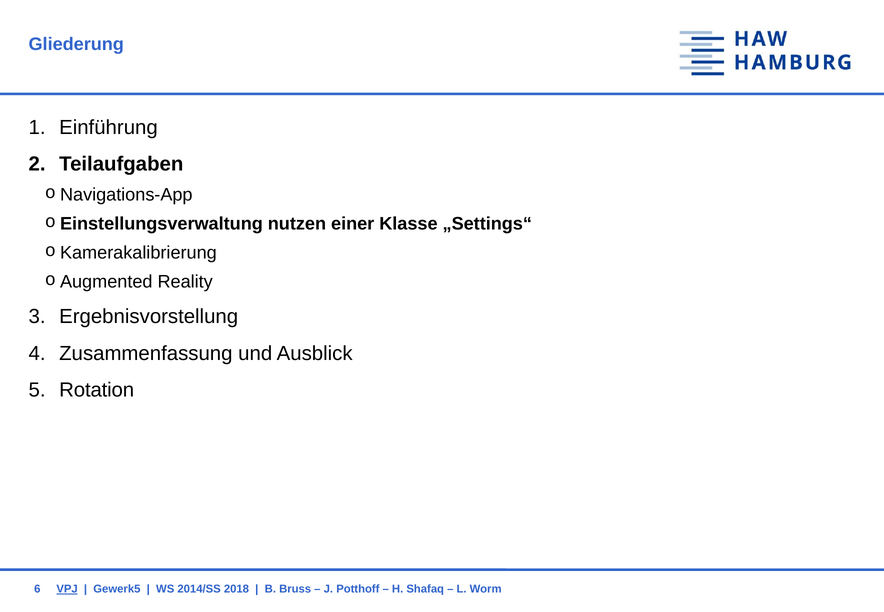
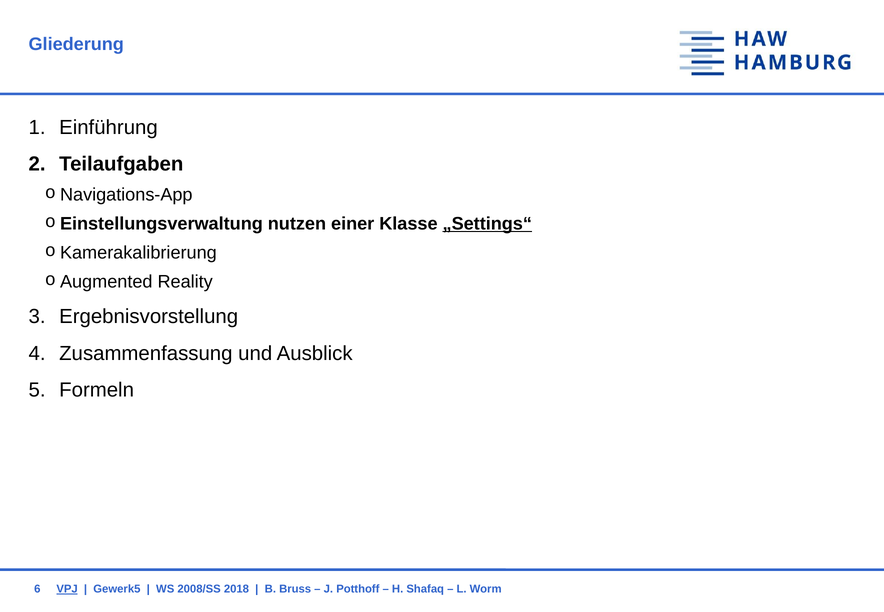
„Settings“ underline: none -> present (487, 224)
Rotation: Rotation -> Formeln (97, 390)
2014/SS: 2014/SS -> 2008/SS (199, 589)
